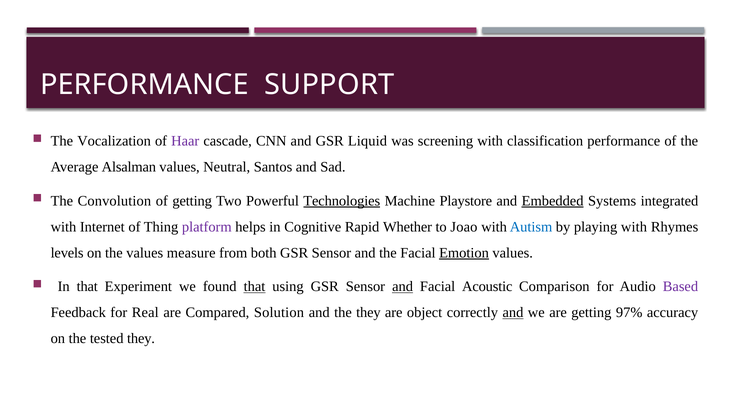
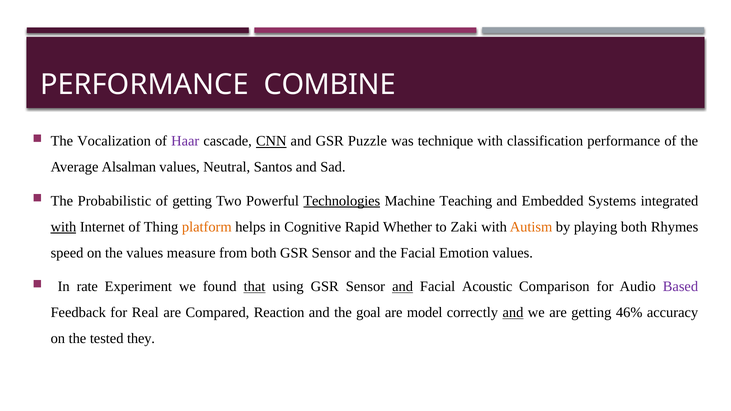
SUPPORT: SUPPORT -> COMBINE (330, 85)
CNN underline: none -> present (271, 141)
Liquid: Liquid -> Puzzle (367, 141)
screening: screening -> technique (446, 141)
Convolution: Convolution -> Probabilistic (114, 201)
Playstore: Playstore -> Teaching (466, 201)
Embedded underline: present -> none (553, 201)
with underline: none -> present (63, 227)
platform colour: purple -> orange (207, 227)
Joao: Joao -> Zaki (464, 227)
Autism colour: blue -> orange (531, 227)
playing with: with -> both (634, 227)
levels: levels -> speed (67, 253)
Emotion underline: present -> none (464, 253)
In that: that -> rate (87, 287)
Solution: Solution -> Reaction (279, 313)
the they: they -> goal (368, 313)
object: object -> model (425, 313)
97%: 97% -> 46% (629, 313)
